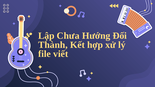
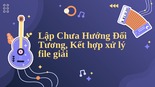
Thành: Thành -> Tương (53, 45)
viết: viết -> giải (61, 54)
